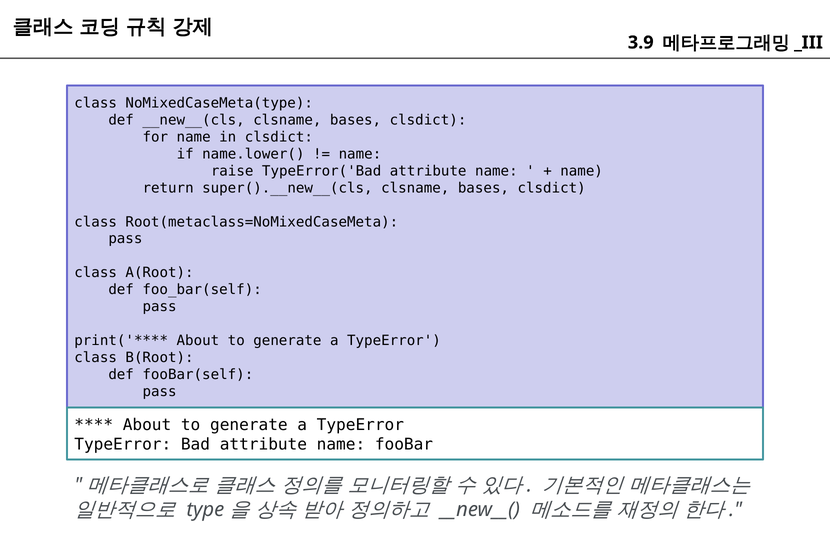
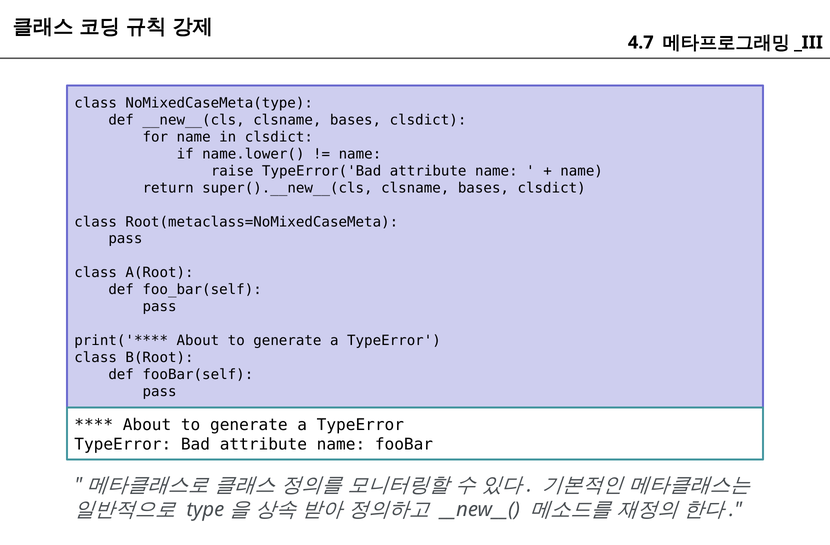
3.9: 3.9 -> 4.7 (641, 43)
